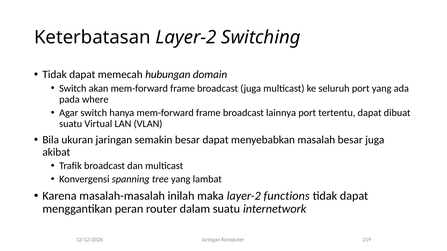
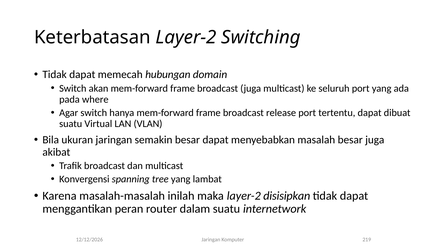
lainnya: lainnya -> release (281, 113)
functions: functions -> disisipkan (287, 196)
